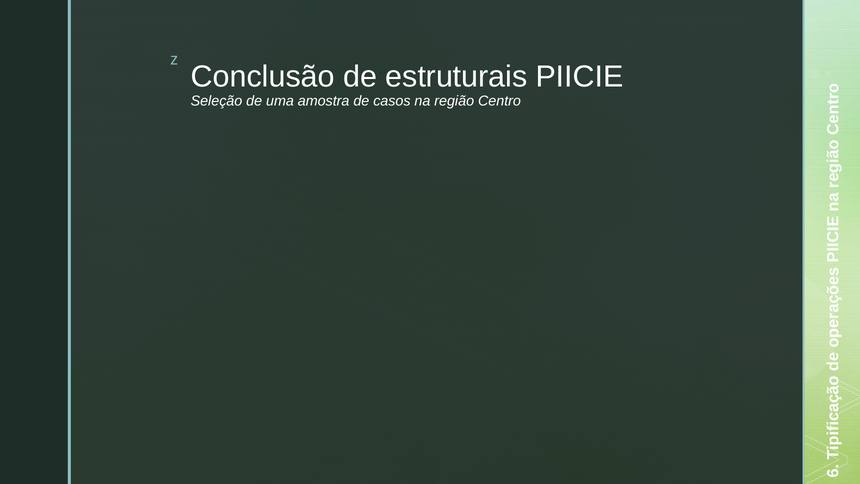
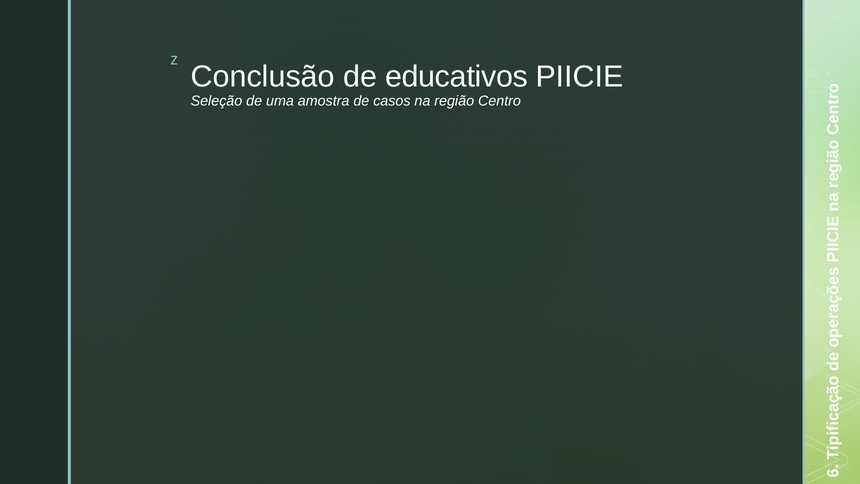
estruturais: estruturais -> educativos (457, 76)
